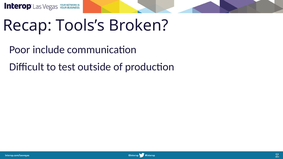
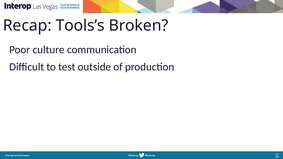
include: include -> culture (49, 50)
